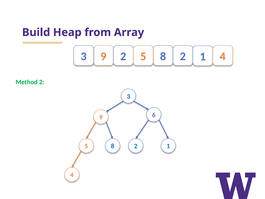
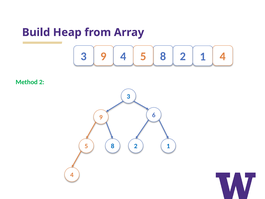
9 2: 2 -> 4 (123, 56)
